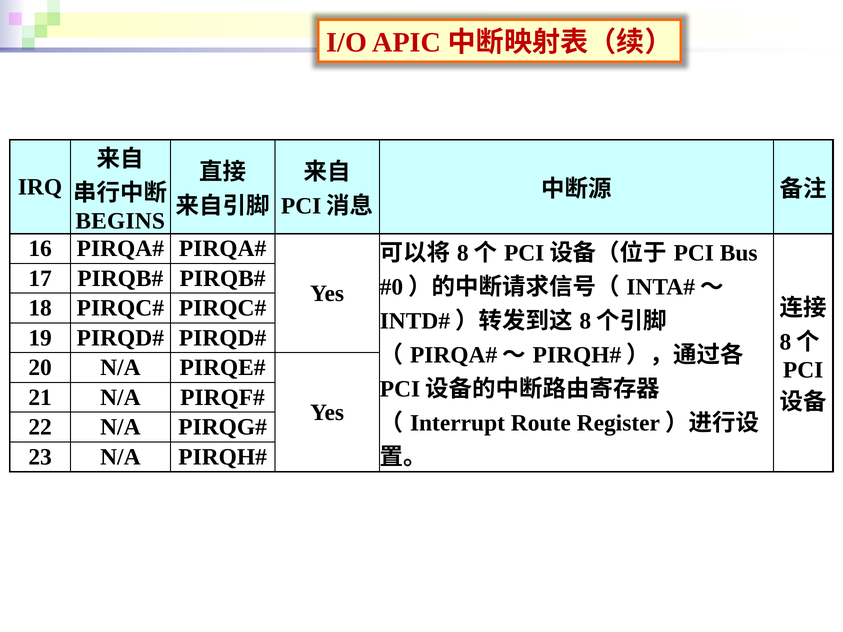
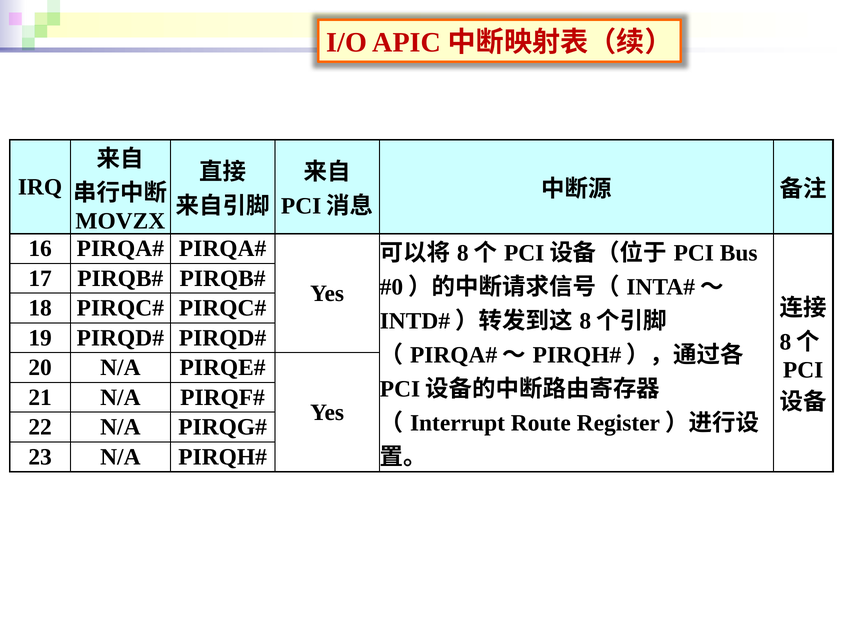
BEGINS: BEGINS -> MOVZX (120, 221)
